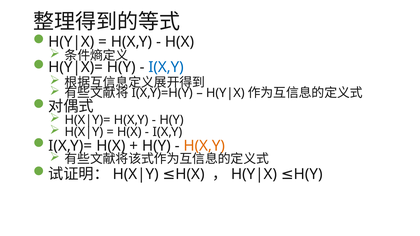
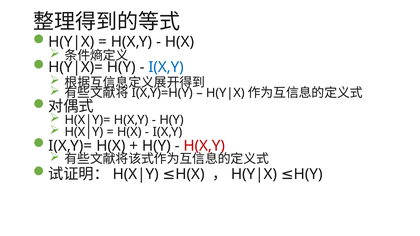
H(X,Y colour: orange -> red (204, 146)
